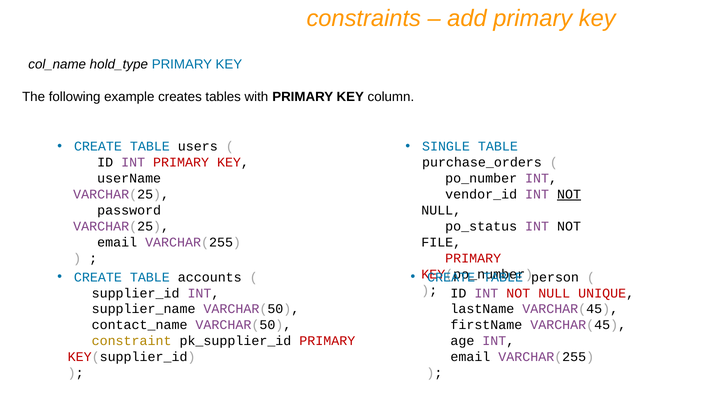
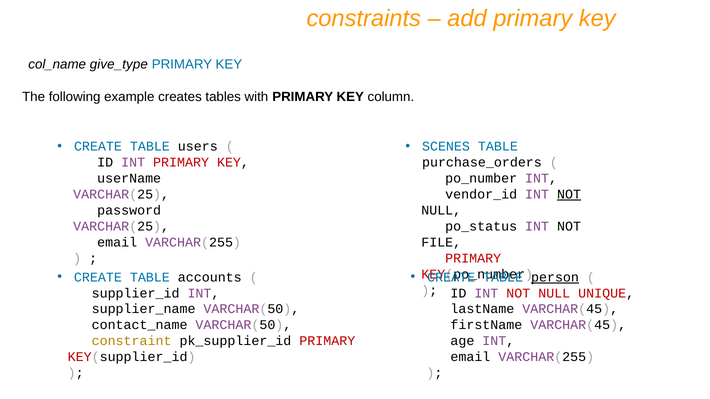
hold_type: hold_type -> give_type (119, 64)
SINGLE: SINGLE -> SCENES (446, 147)
person underline: none -> present (555, 277)
